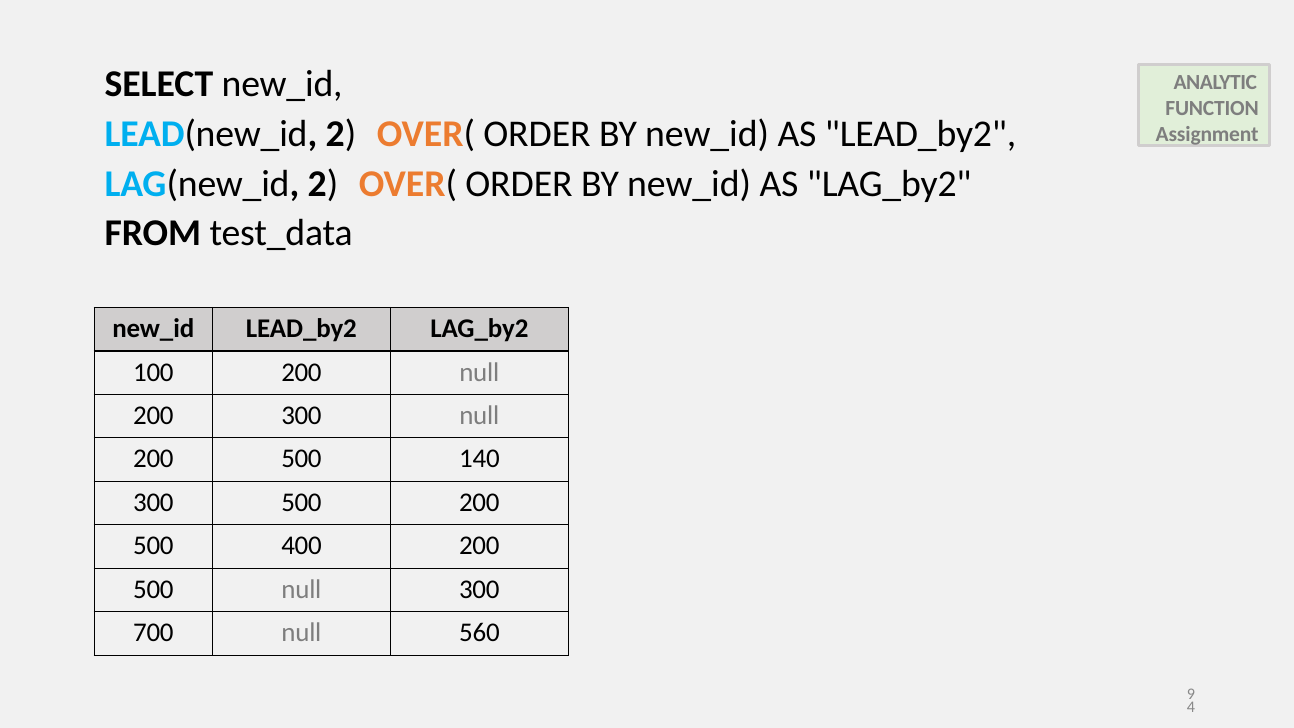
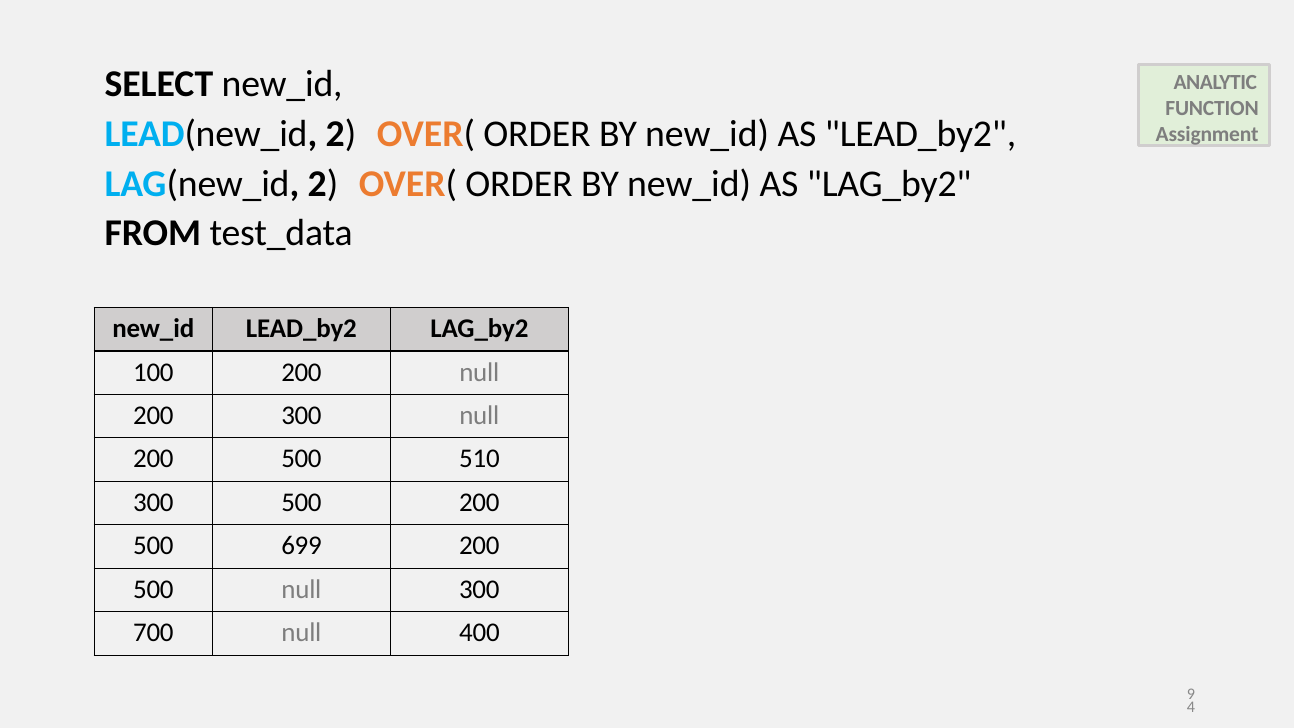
140: 140 -> 510 (479, 459)
400: 400 -> 699 (302, 546)
560: 560 -> 400 (479, 633)
